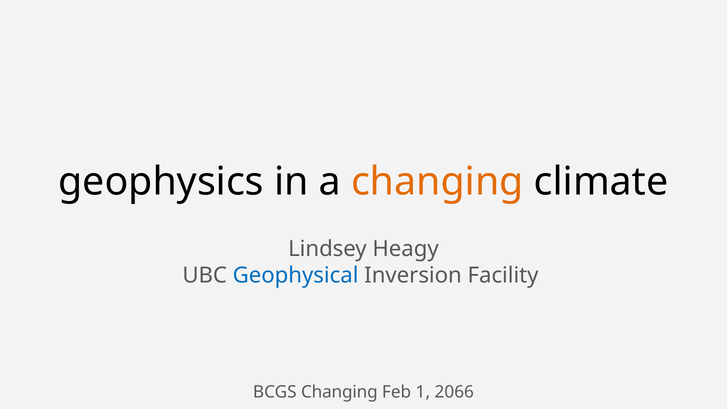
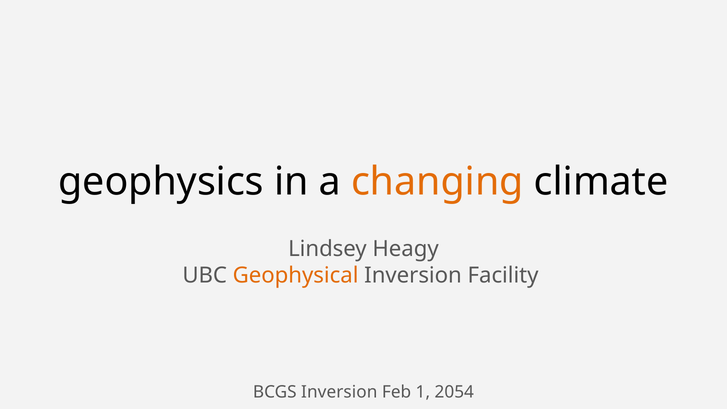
Geophysical colour: blue -> orange (296, 276)
BCGS Changing: Changing -> Inversion (339, 392)
2066: 2066 -> 2054 (454, 392)
